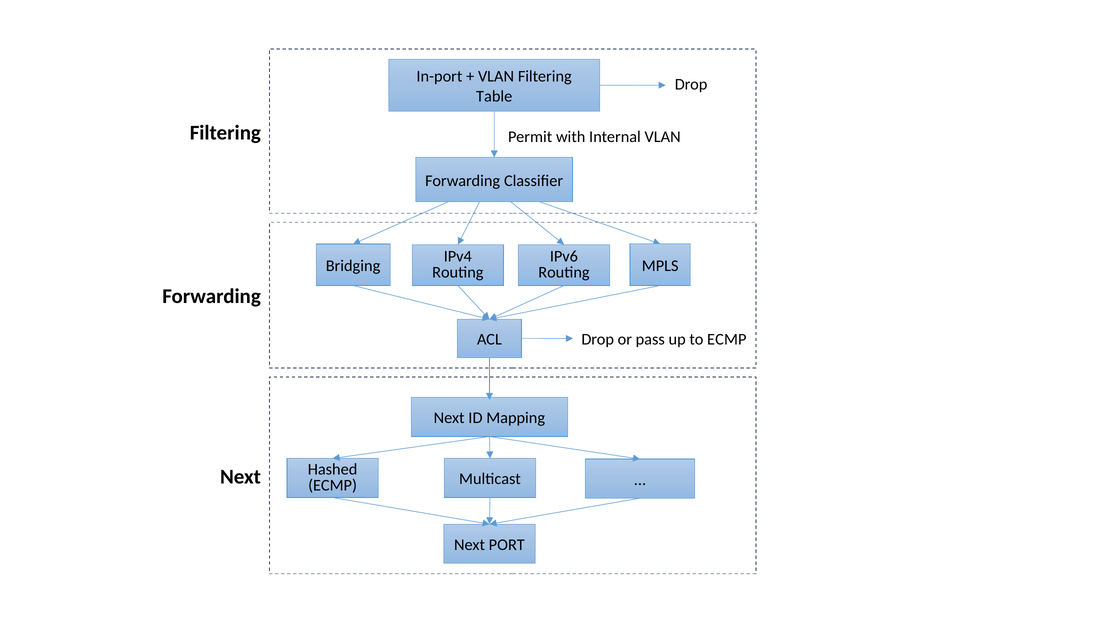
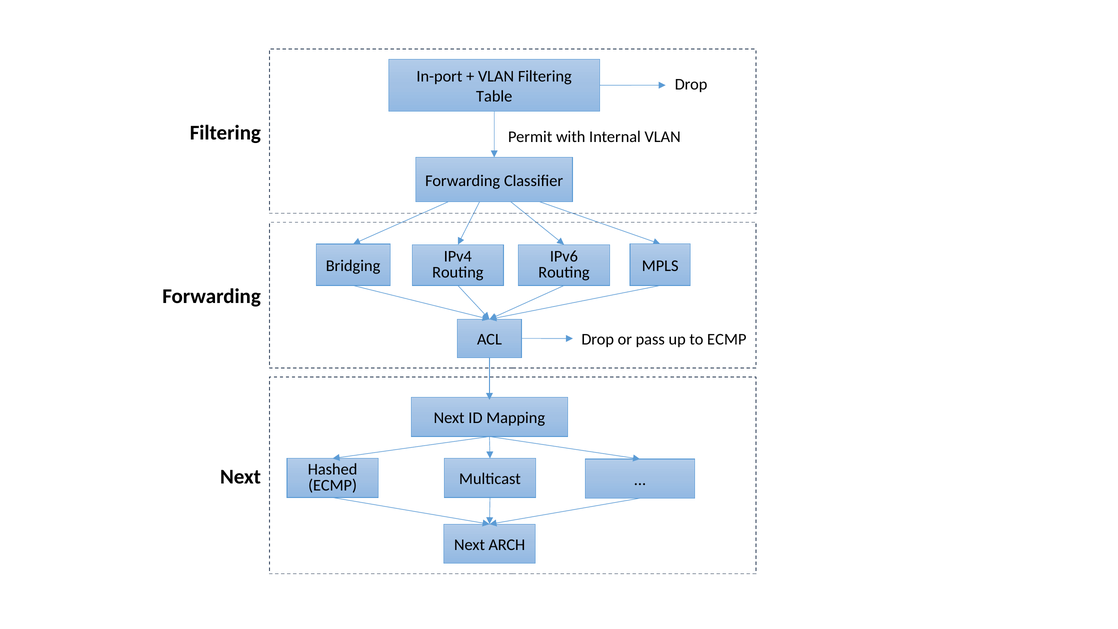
PORT: PORT -> ARCH (507, 545)
